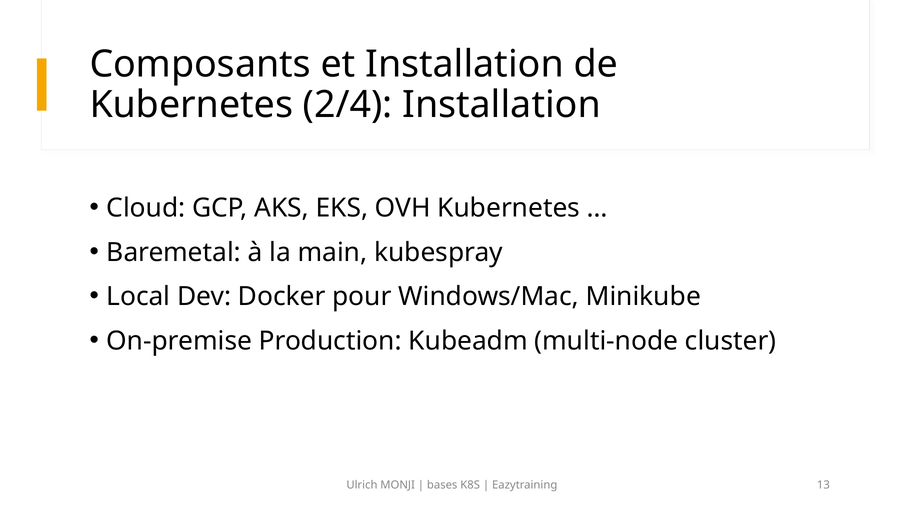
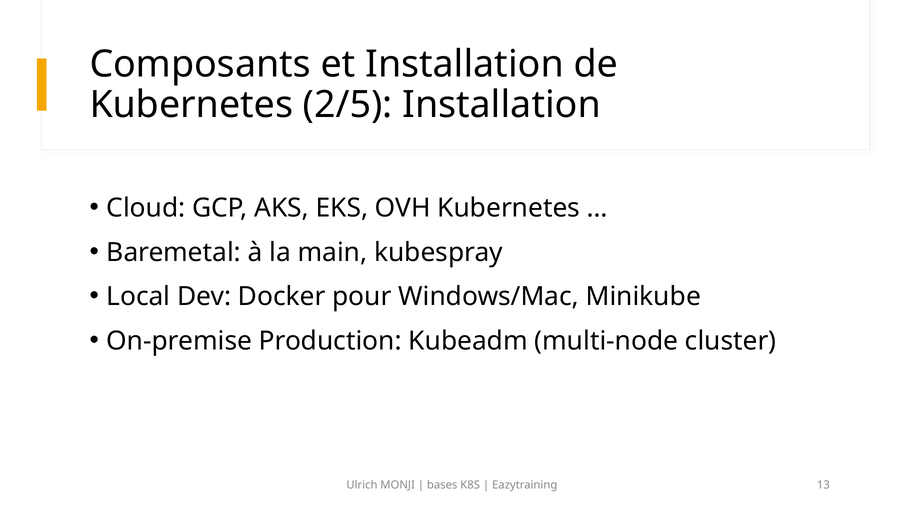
2/4: 2/4 -> 2/5 (348, 105)
